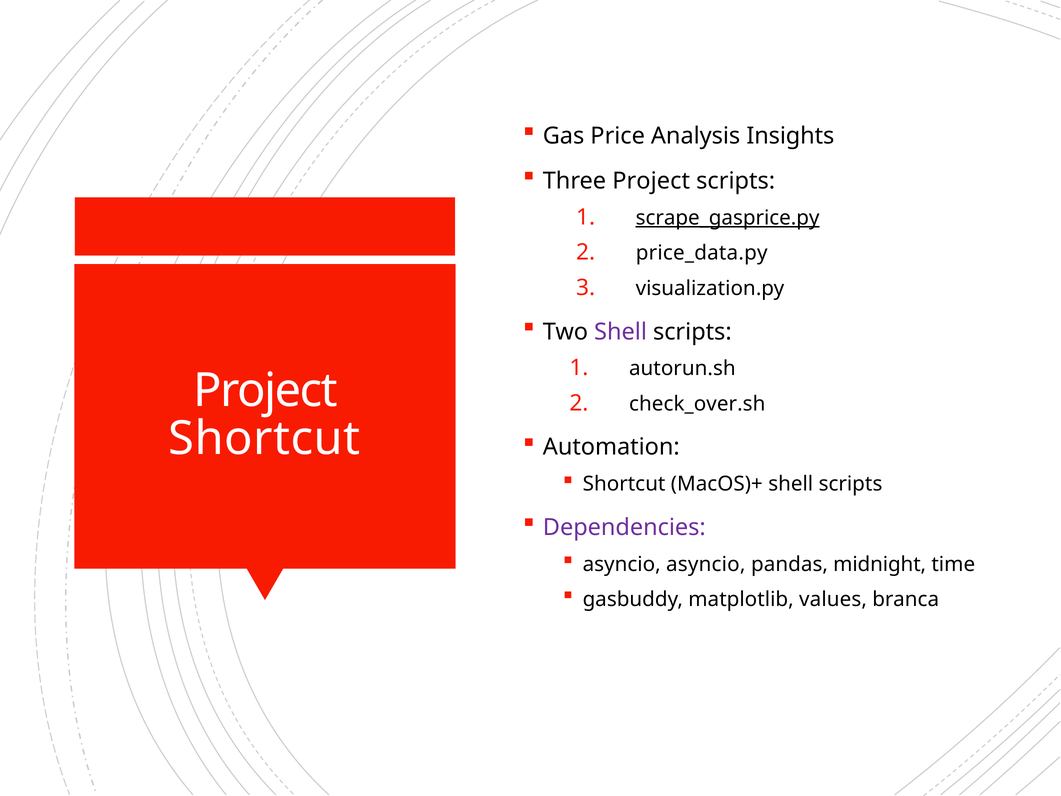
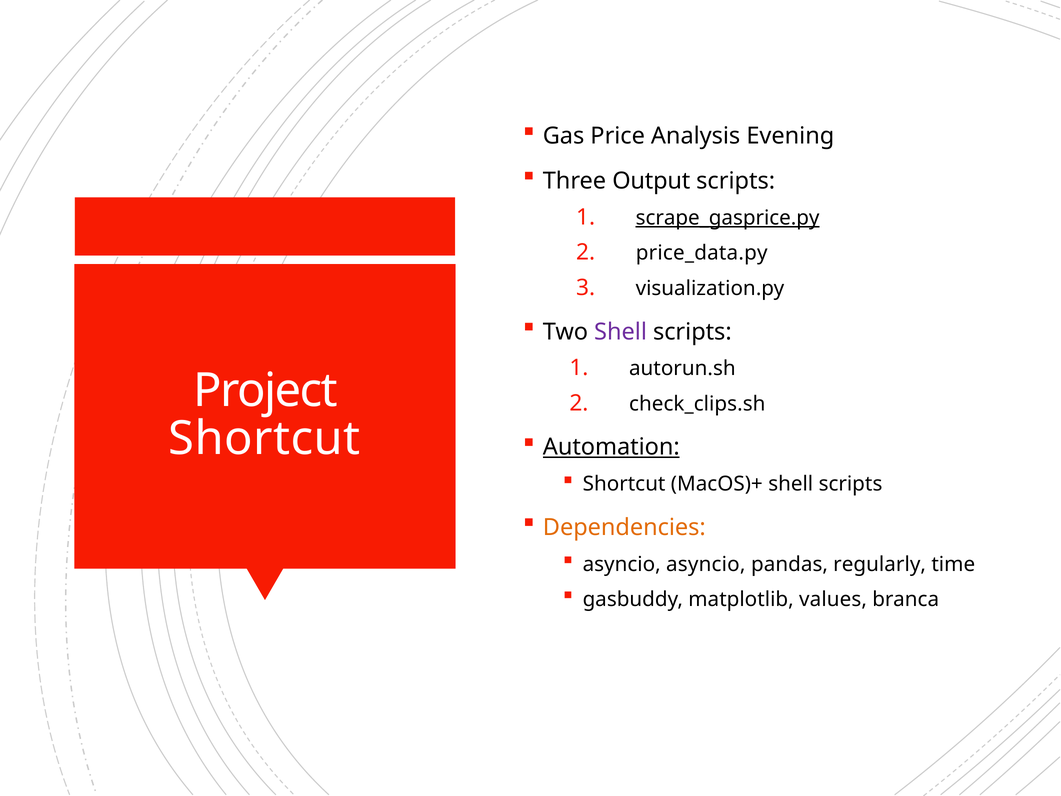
Insights: Insights -> Evening (790, 136)
Three Project: Project -> Output (651, 181)
check_over.sh: check_over.sh -> check_clips.sh (697, 404)
Automation underline: none -> present (611, 447)
Dependencies colour: purple -> orange (624, 527)
midnight: midnight -> regularly (880, 564)
